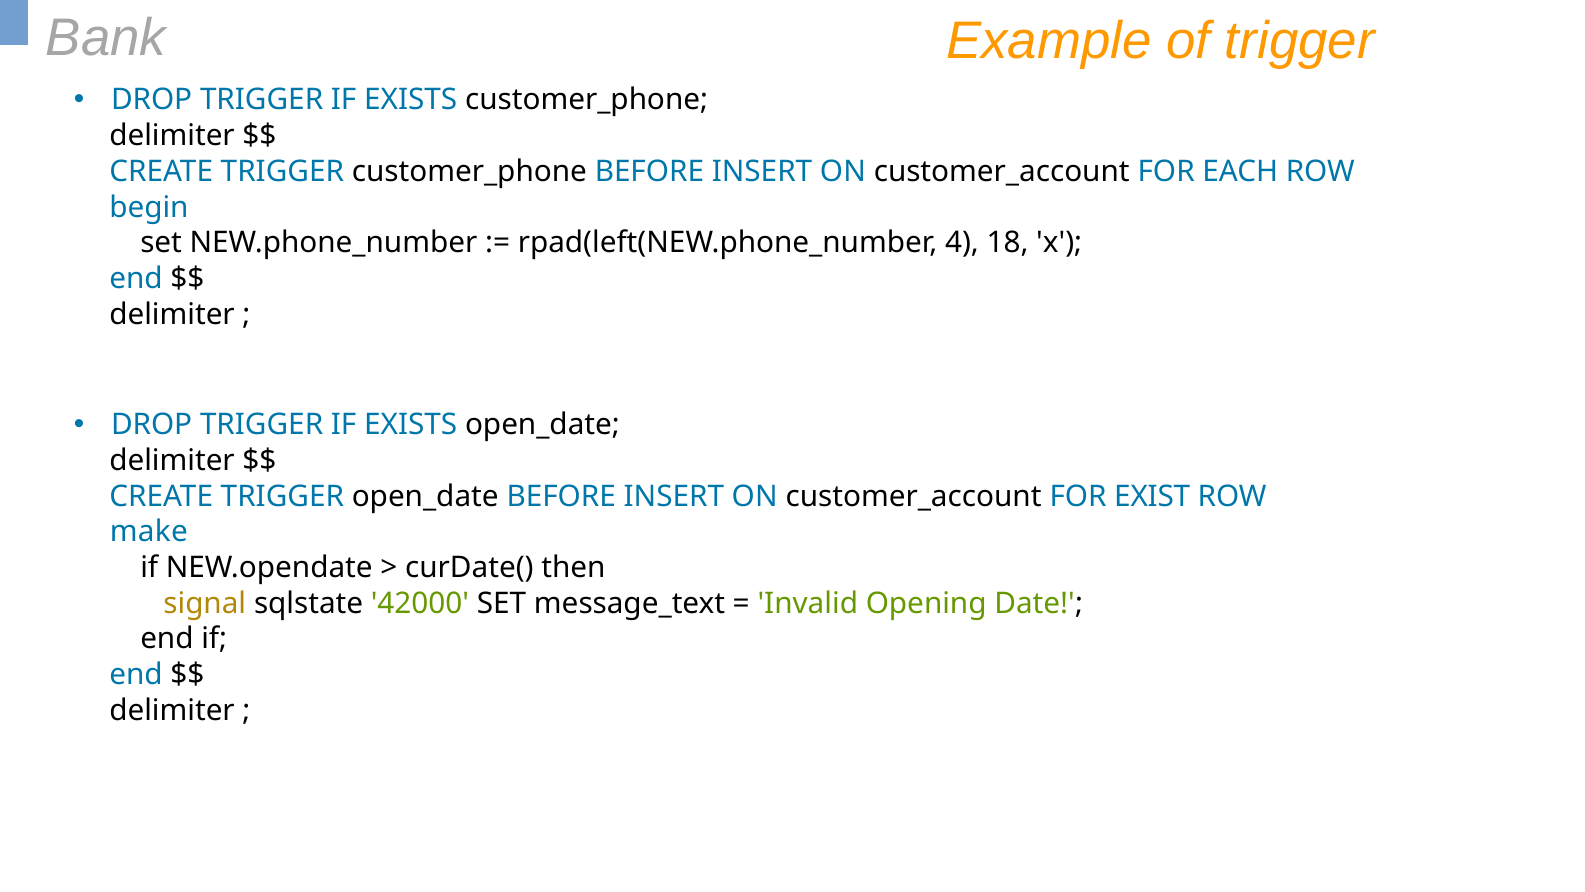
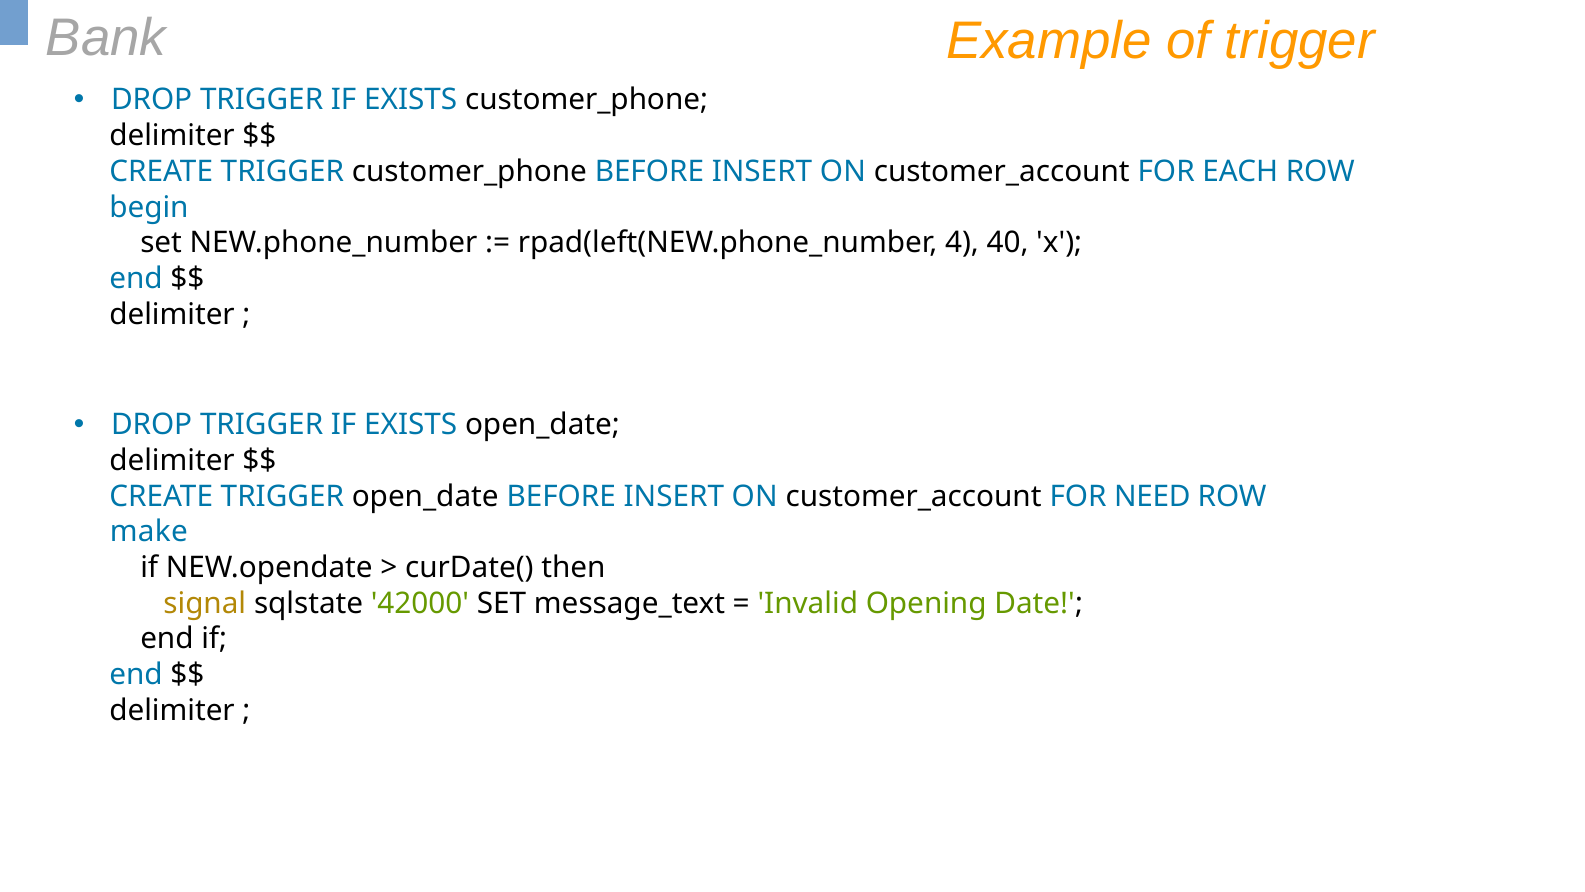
18: 18 -> 40 (1008, 243)
EXIST: EXIST -> NEED (1152, 496)
